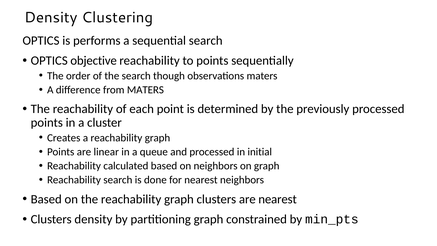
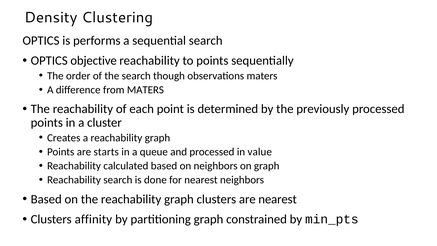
linear: linear -> starts (106, 152)
initial: initial -> value (260, 152)
Clusters density: density -> affinity (93, 219)
